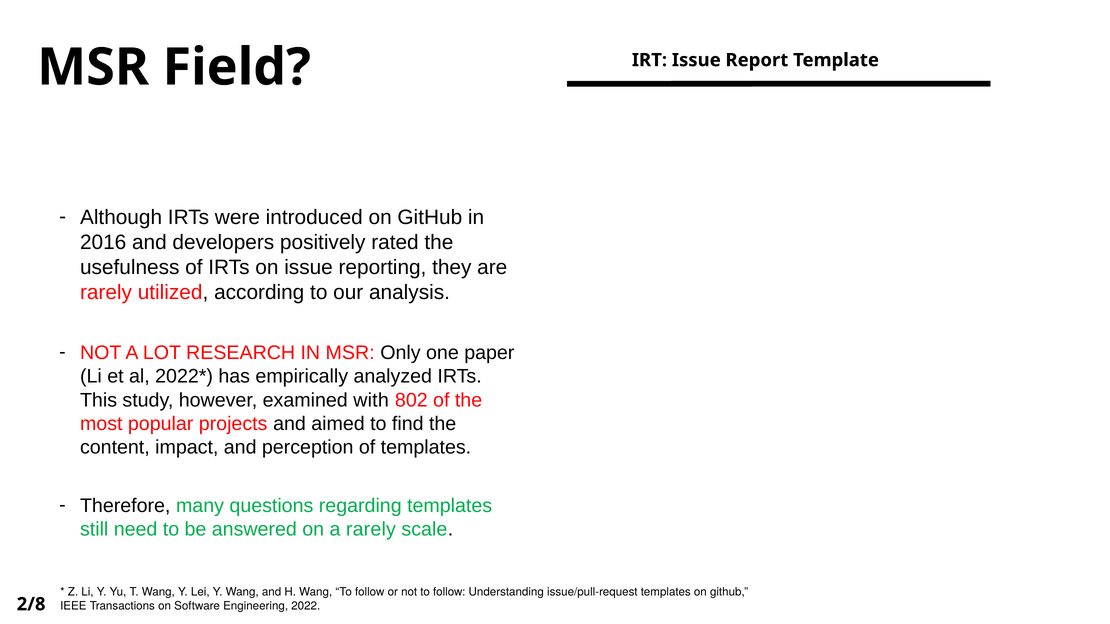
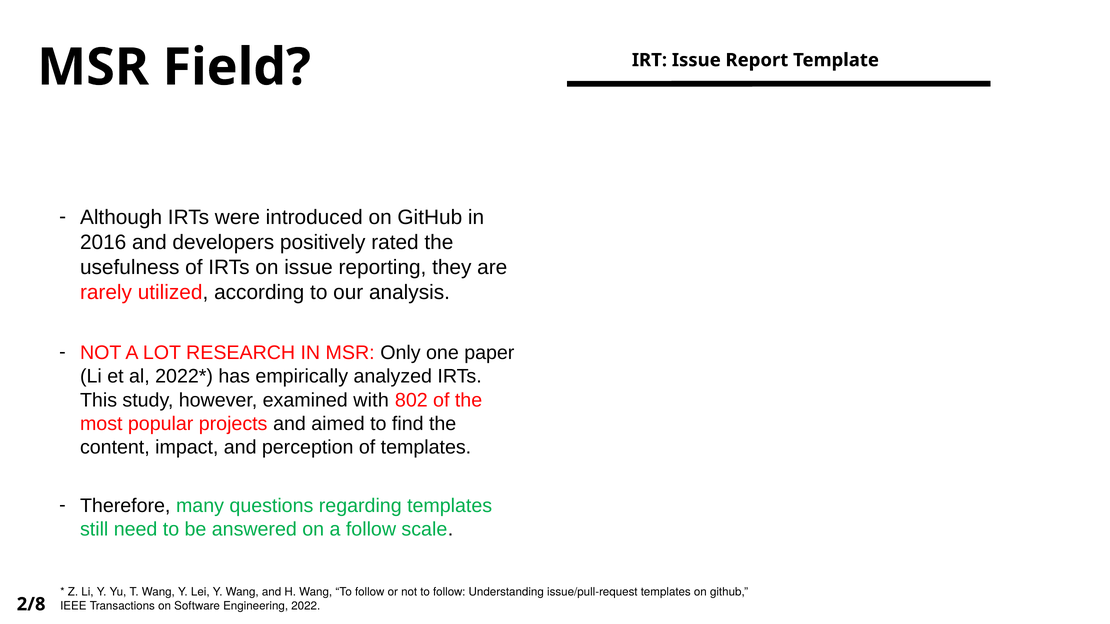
a rarely: rarely -> follow (371, 530)
